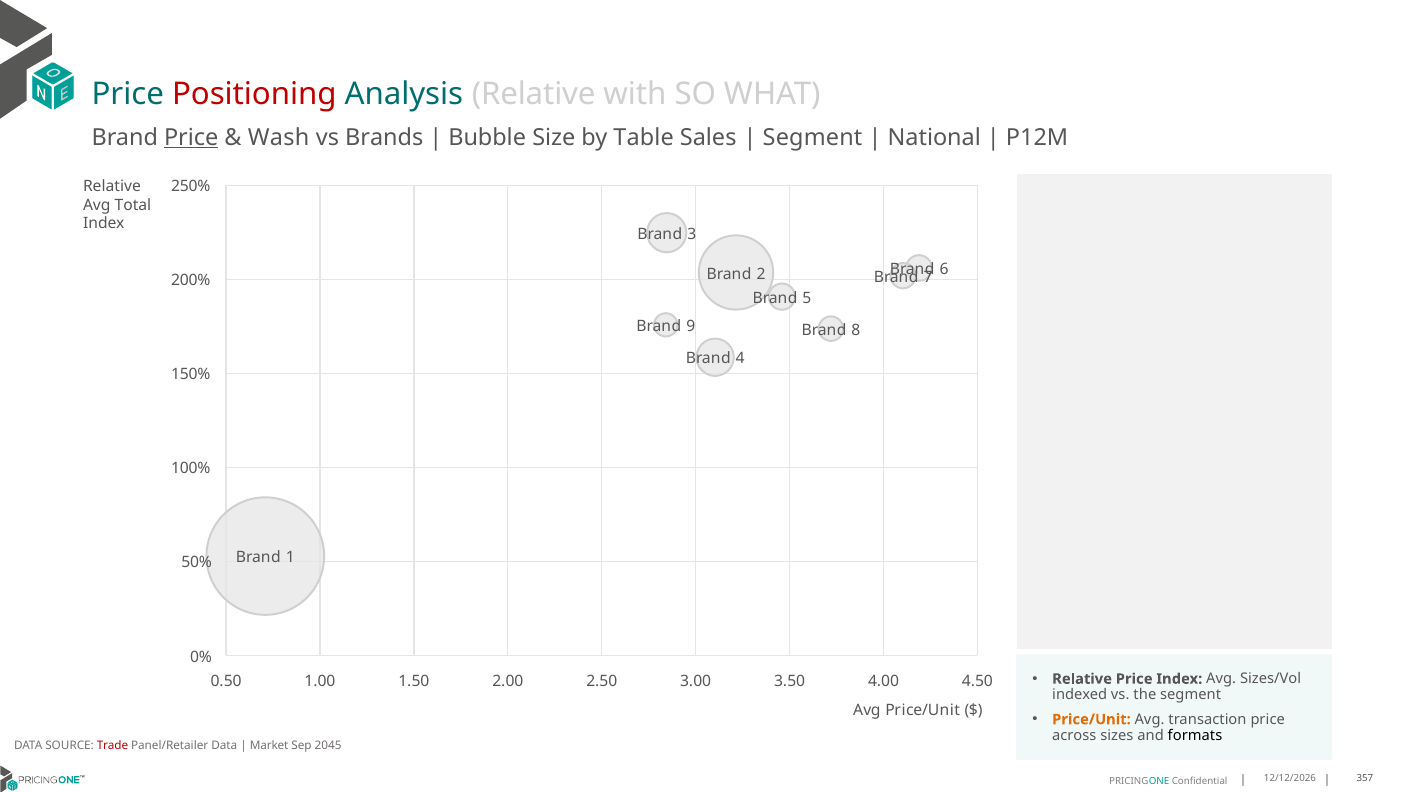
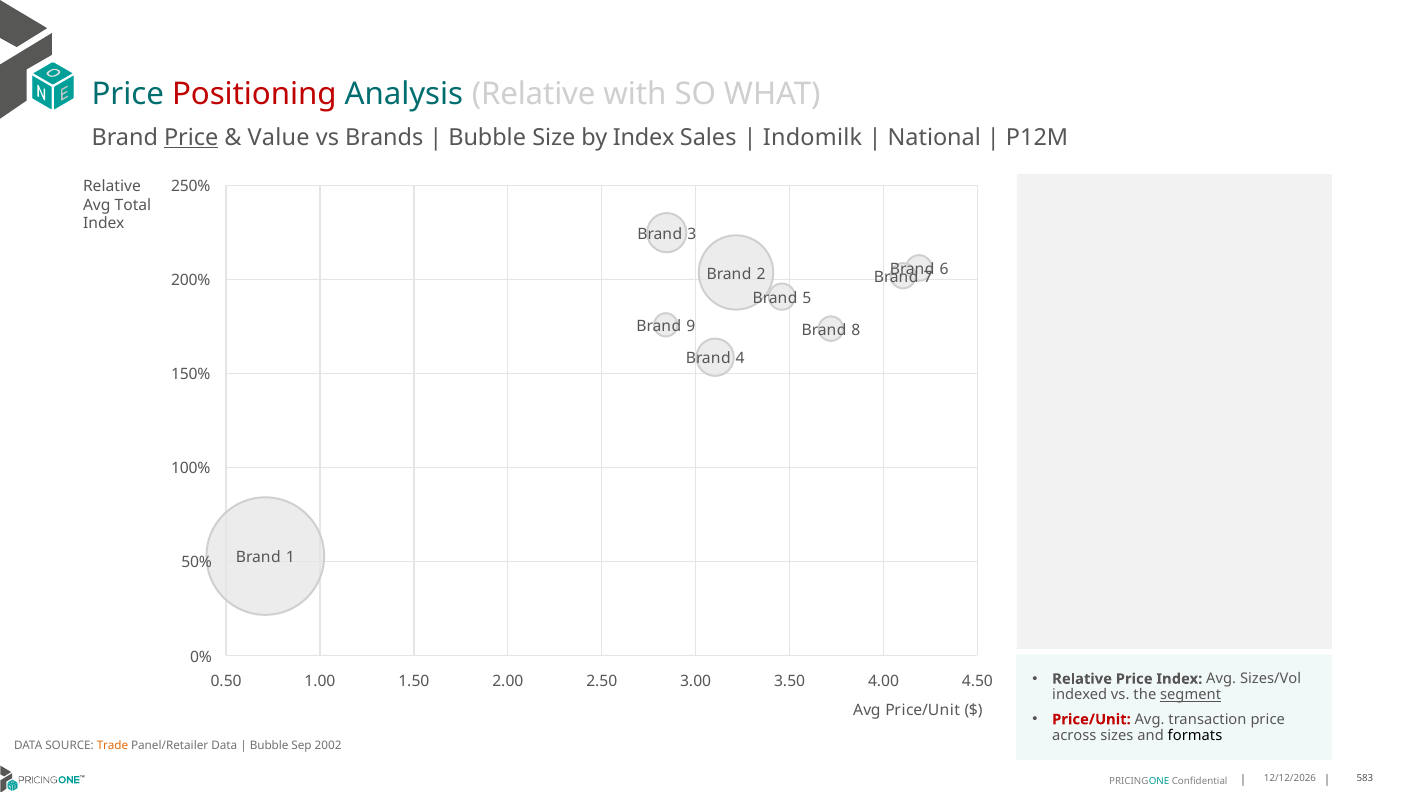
Wash: Wash -> Value (279, 137)
by Table: Table -> Index (644, 137)
Segment: Segment -> Indomilk (813, 137)
segment underline: none -> present (1191, 695)
Price/Unit colour: orange -> red (1091, 719)
Trade colour: red -> orange (112, 746)
Market: Market -> Bubble (269, 746)
2045: 2045 -> 2002 (328, 746)
357: 357 -> 583 (1365, 779)
